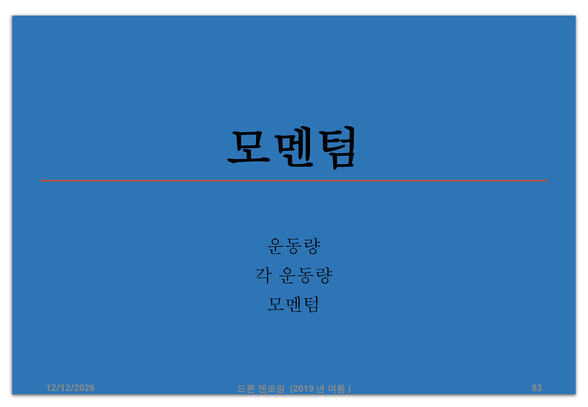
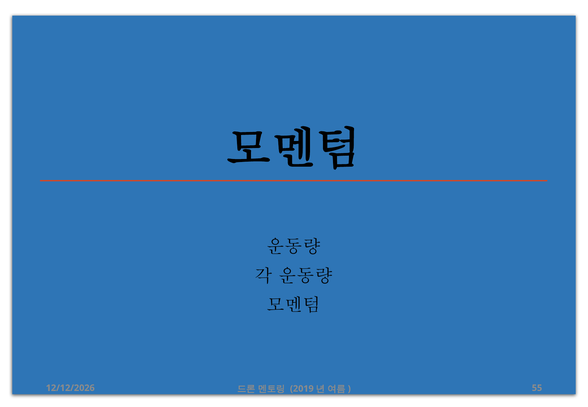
83: 83 -> 55 (537, 388)
